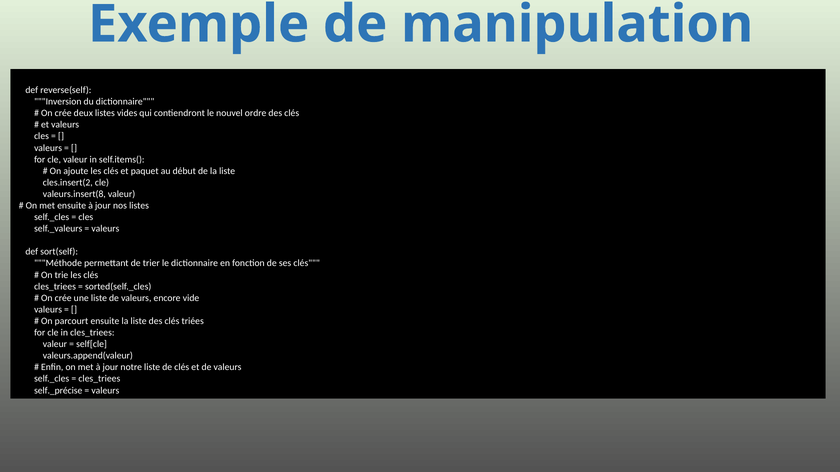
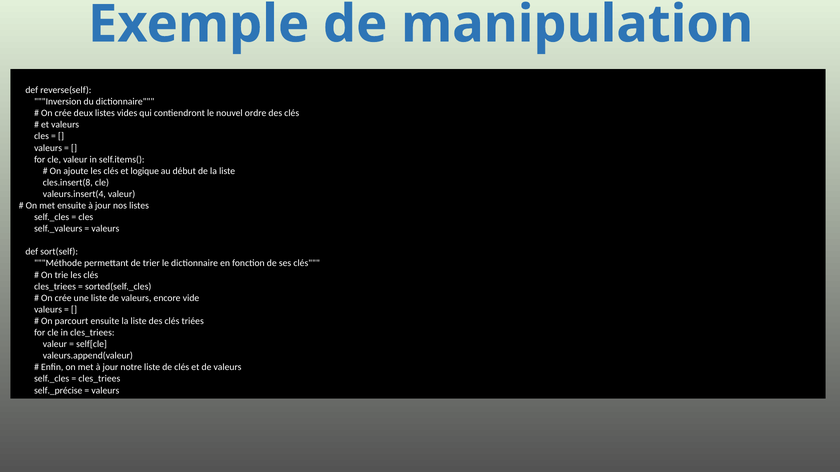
paquet: paquet -> logique (145, 171)
cles.insert(2: cles.insert(2 -> cles.insert(8 (68, 183)
valeurs.insert(8: valeurs.insert(8 -> valeurs.insert(4 (74, 194)
